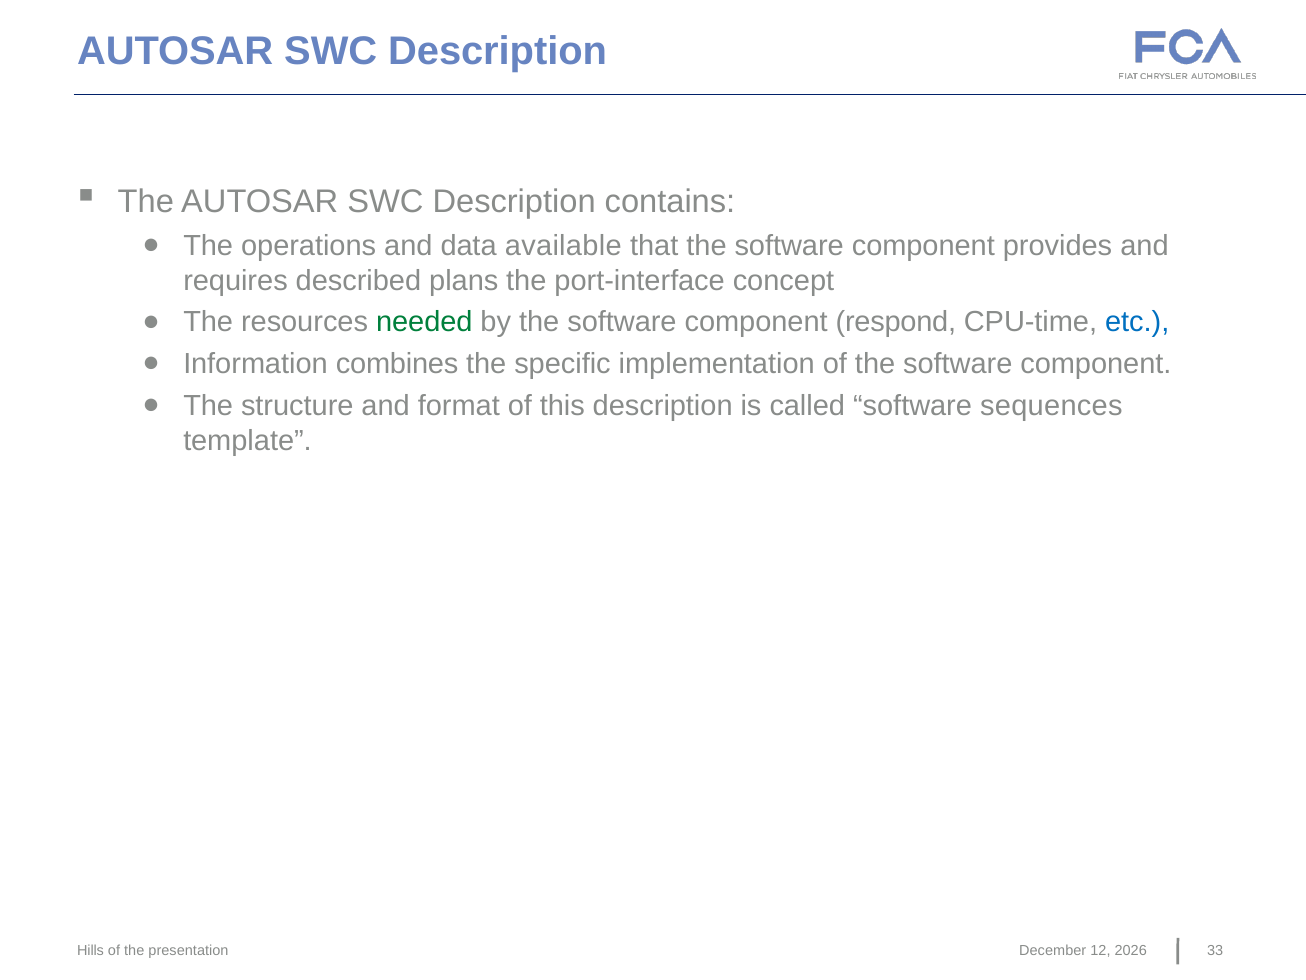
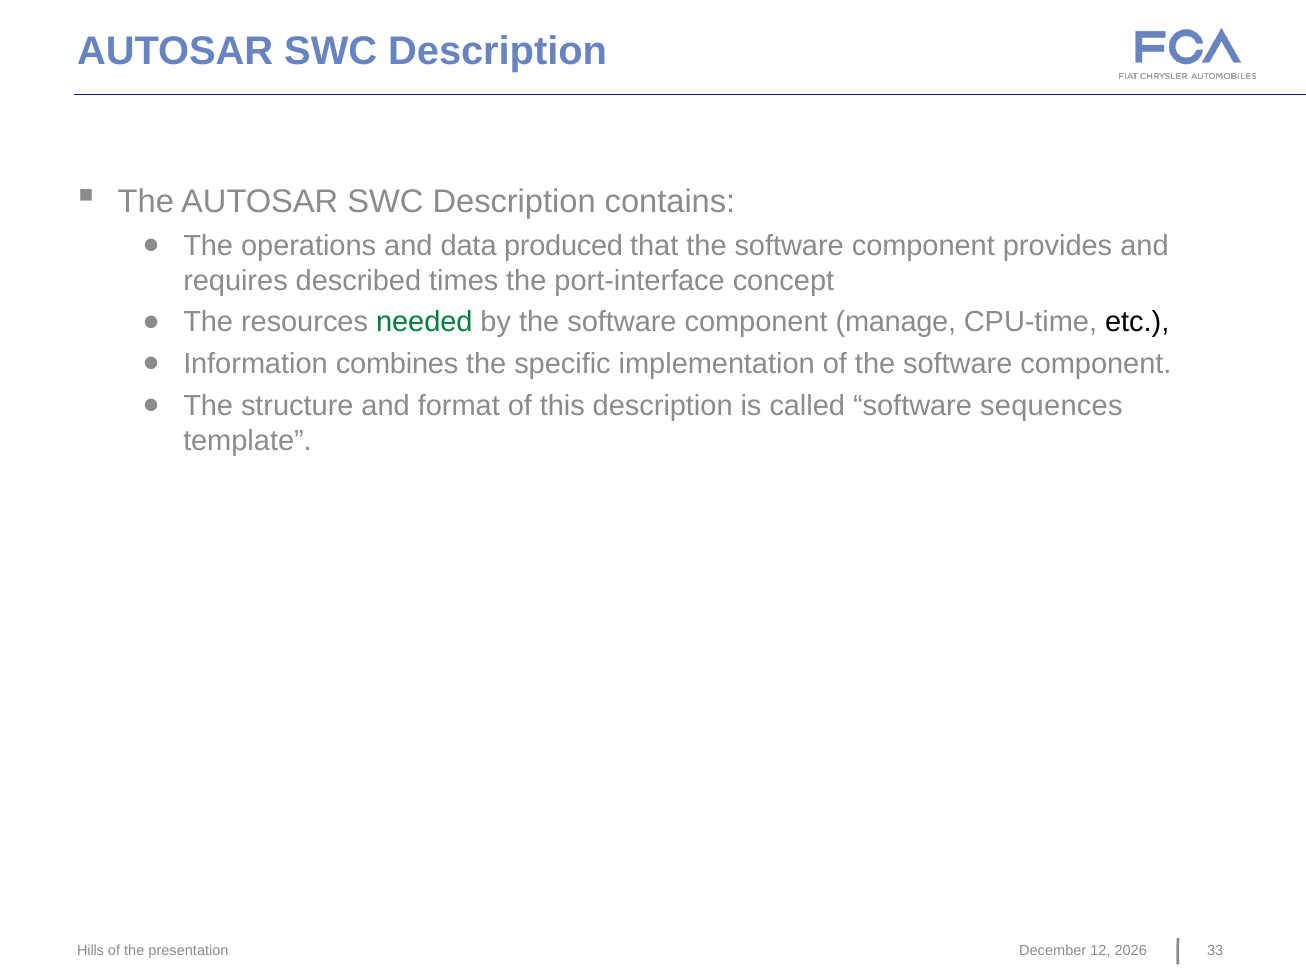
available: available -> produced (564, 246)
plans: plans -> times (464, 280)
respond: respond -> manage (896, 322)
etc colour: blue -> black (1137, 322)
